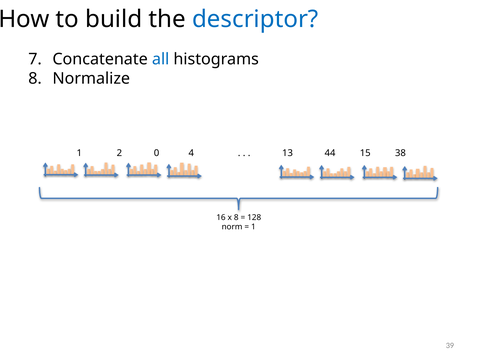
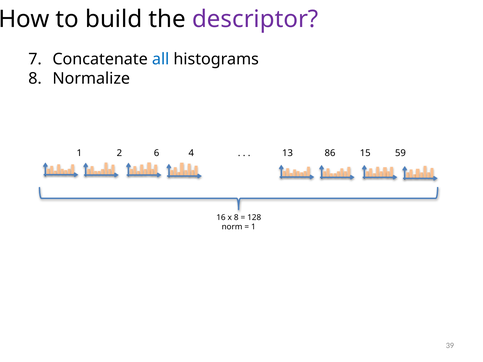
descriptor colour: blue -> purple (255, 19)
0: 0 -> 6 (157, 153)
44: 44 -> 86 (330, 153)
38: 38 -> 59 (400, 153)
